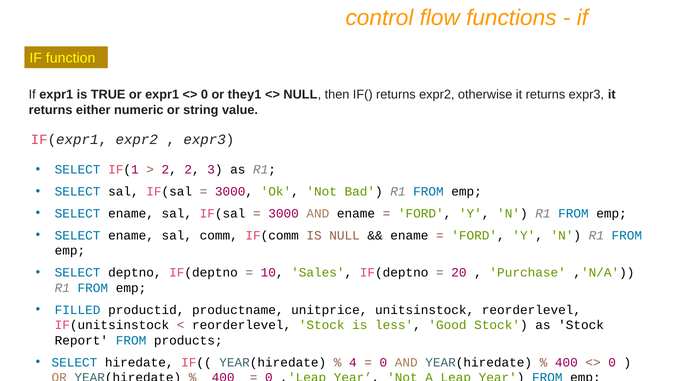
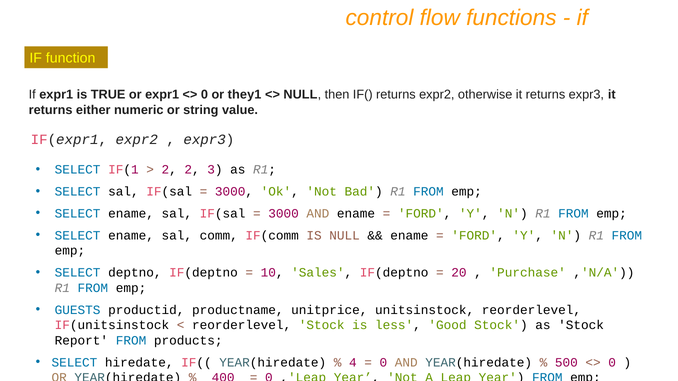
FILLED: FILLED -> GUESTS (78, 310)
400: 400 -> 500 (566, 363)
